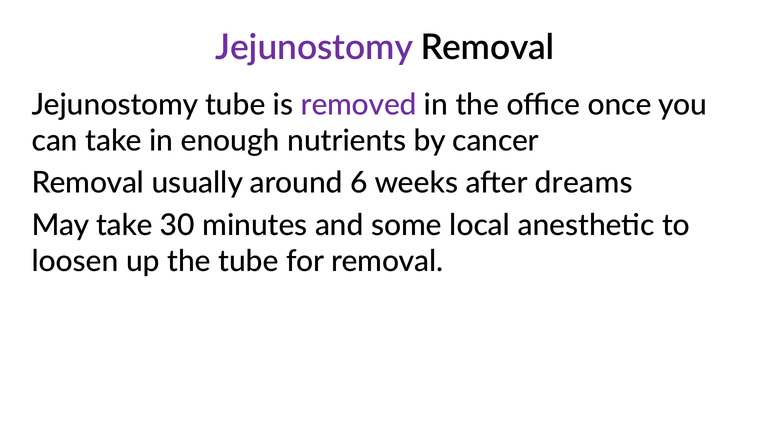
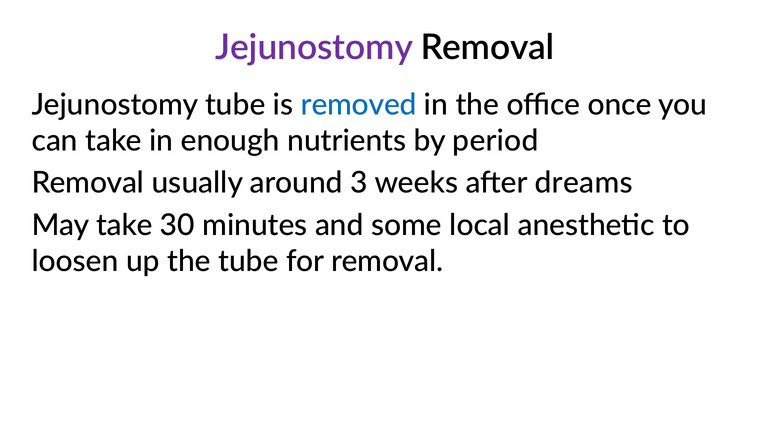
removed colour: purple -> blue (359, 105)
cancer: cancer -> period (495, 141)
6: 6 -> 3 (359, 183)
